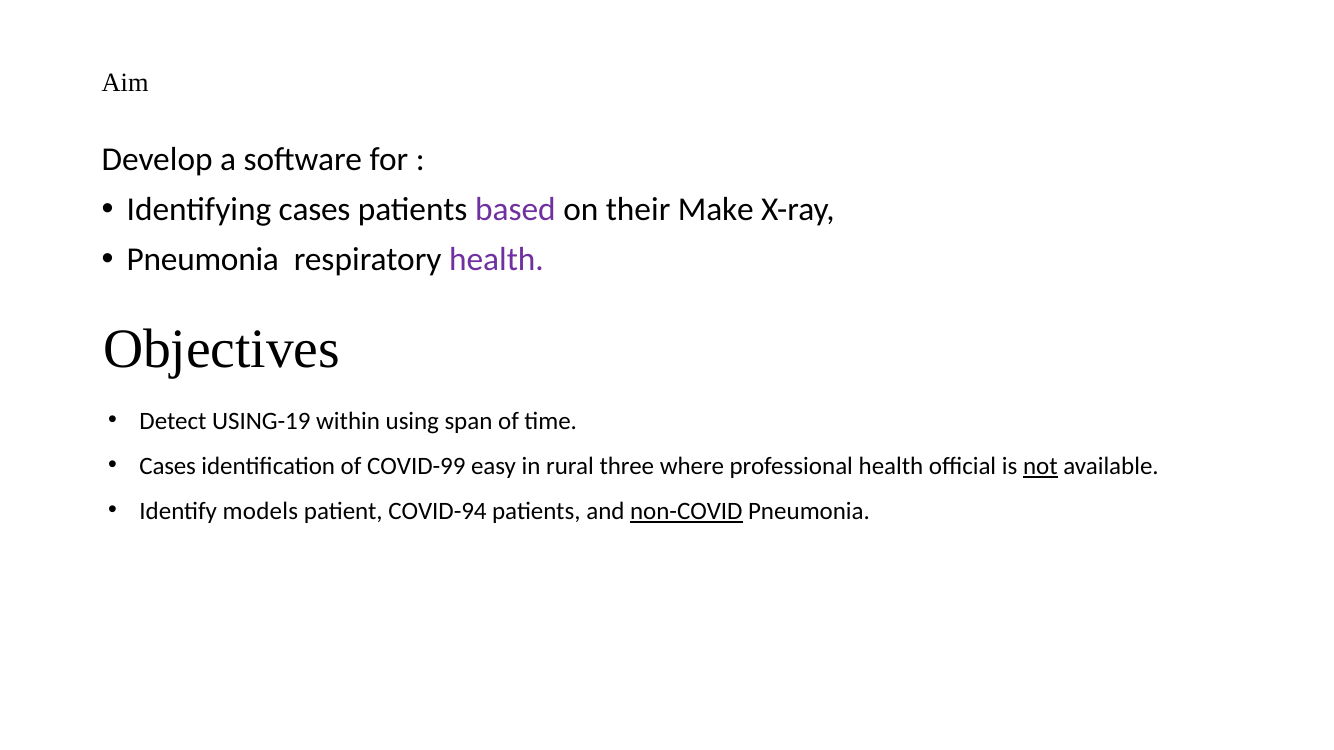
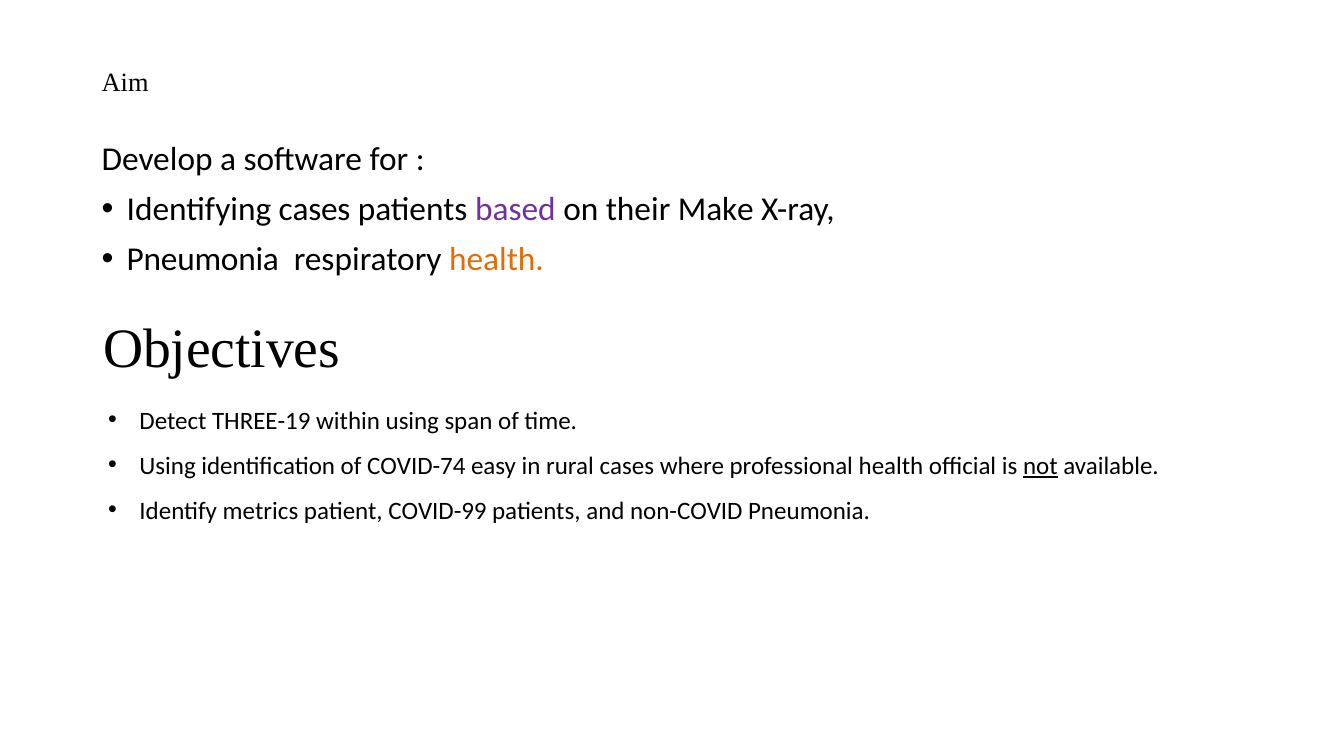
health colour: purple -> orange (496, 259)
USING-19: USING-19 -> THREE-19 (261, 421)
Cases: Cases -> Using (168, 466)
COVID-99: COVID-99 -> COVID-74 (416, 466)
rural three: three -> cases (627, 466)
models: models -> metrics (261, 511)
COVID-94: COVID-94 -> COVID-99 (437, 511)
non-COVID underline: present -> none (686, 511)
